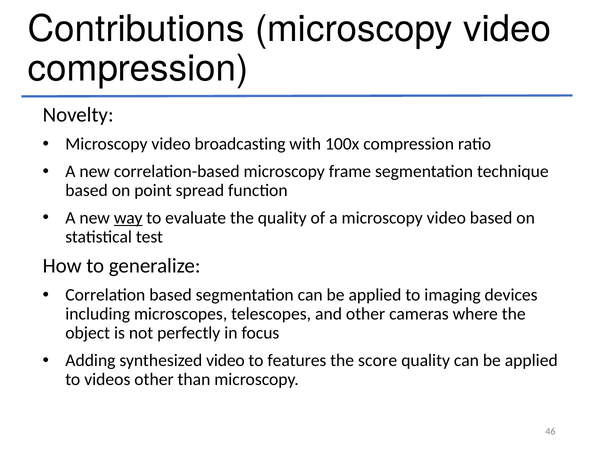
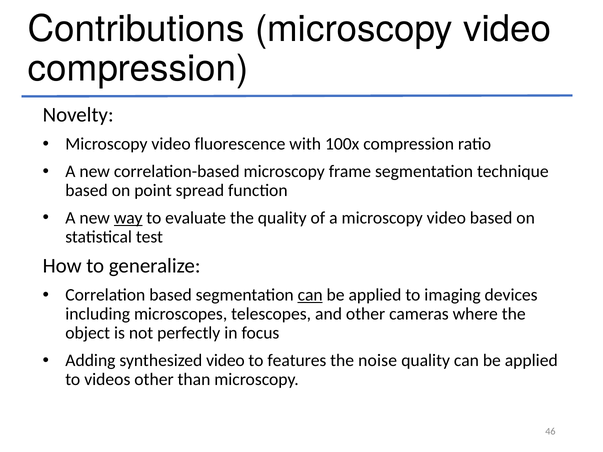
broadcasting: broadcasting -> fluorescence (240, 144)
can underline: none -> present (310, 295)
score: score -> noise (378, 361)
